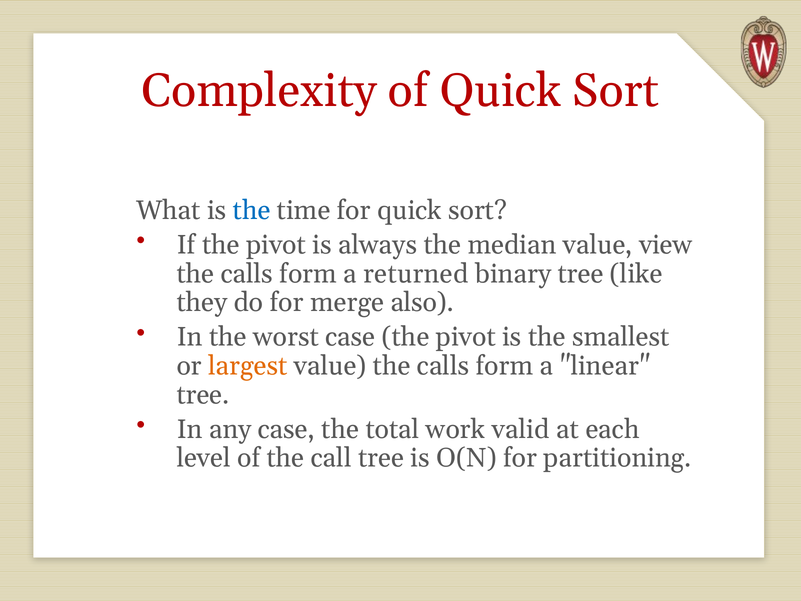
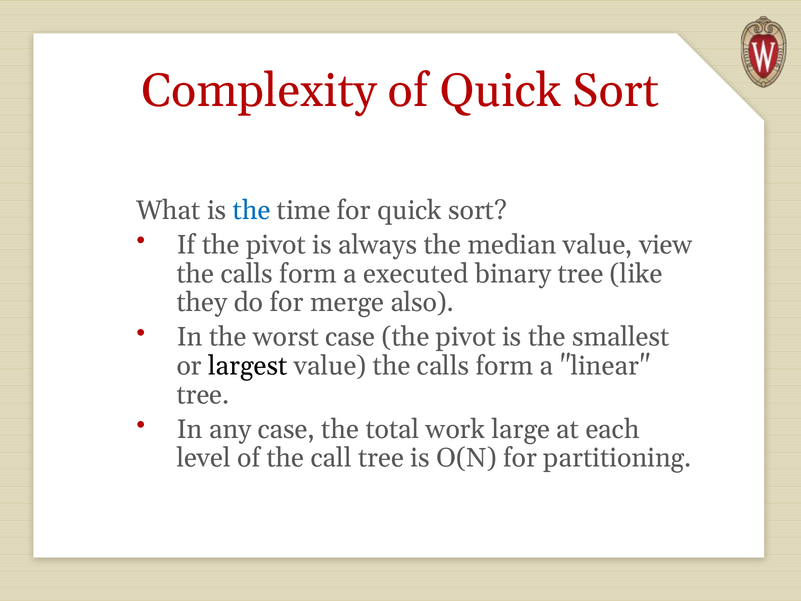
returned: returned -> executed (416, 274)
largest colour: orange -> black (248, 366)
valid: valid -> large (521, 429)
